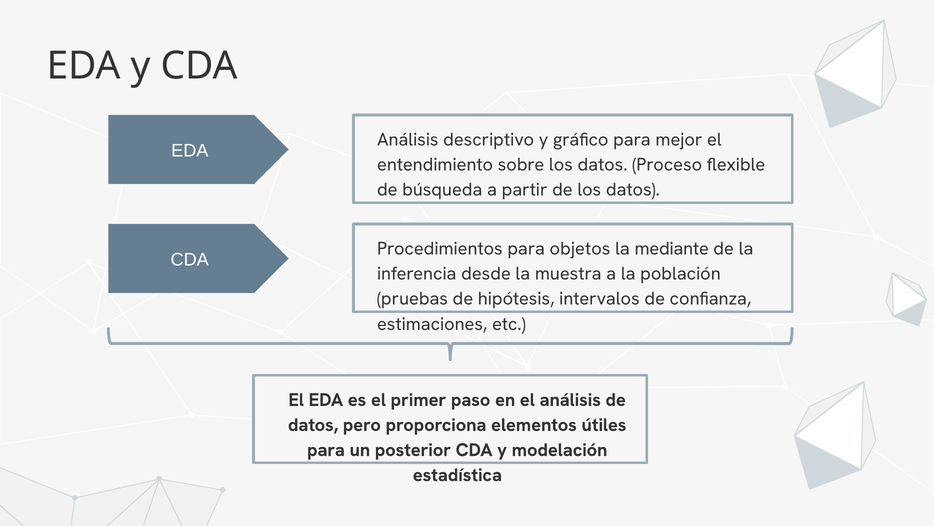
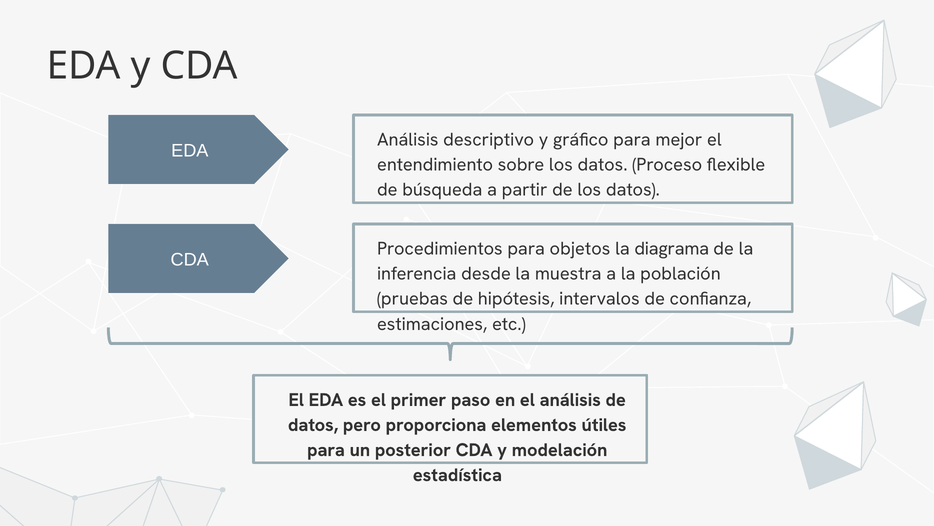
mediante: mediante -> diagrama (672, 249)
